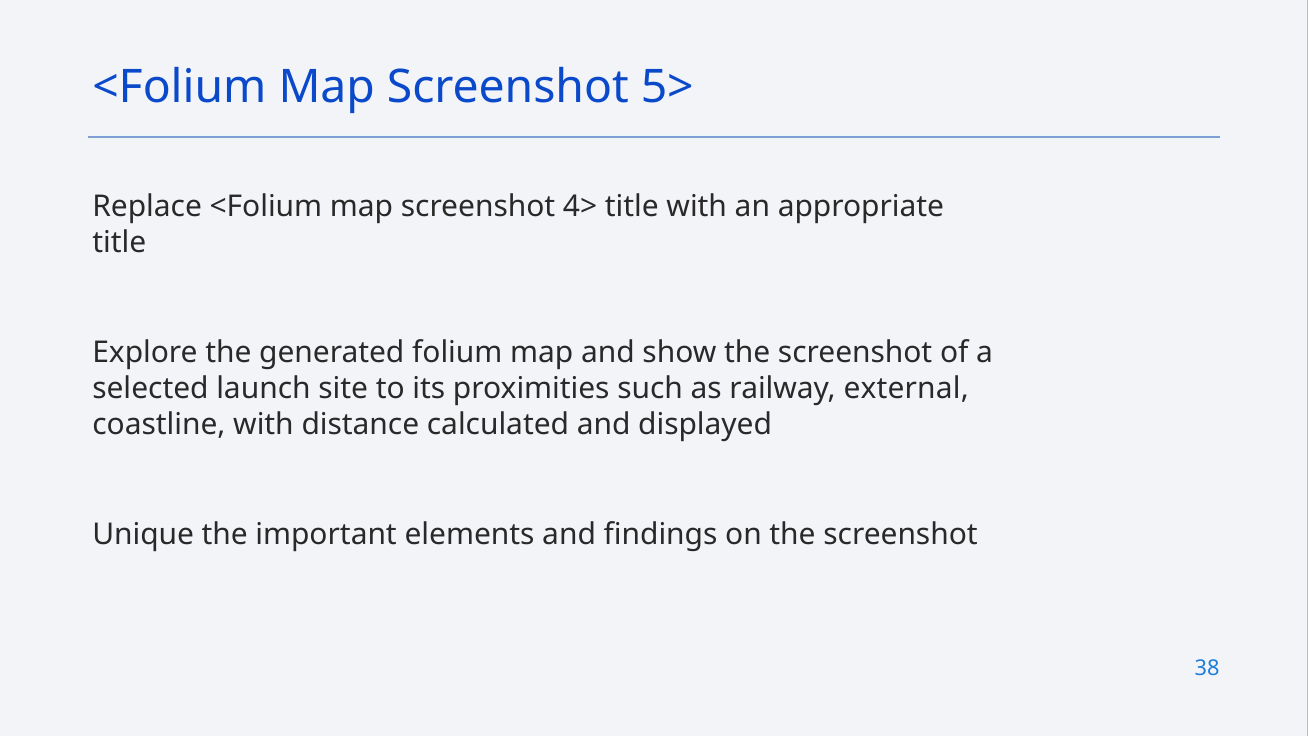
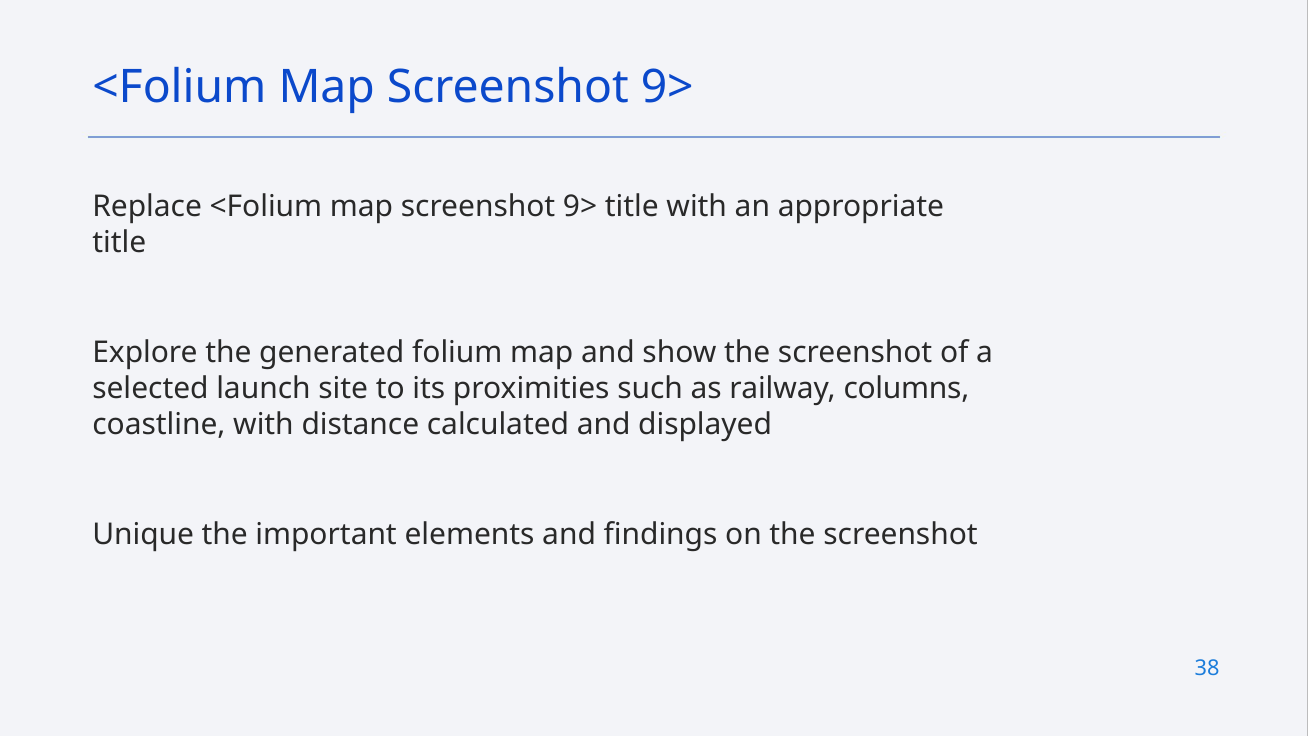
5>: 5> -> 9> (667, 87)
4>: 4> -> 9> (580, 206)
external: external -> columns (906, 388)
